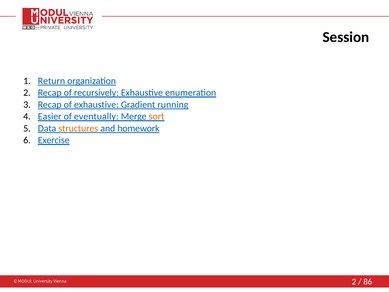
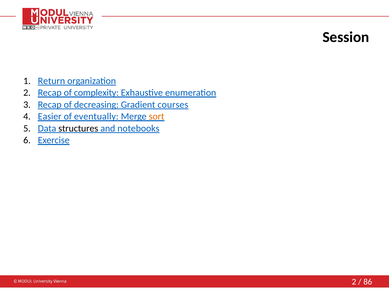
recursively: recursively -> complexity (96, 93)
of exhaustive: exhaustive -> decreasing (96, 105)
running: running -> courses (173, 105)
structures colour: orange -> black (78, 128)
homework: homework -> notebooks (138, 128)
